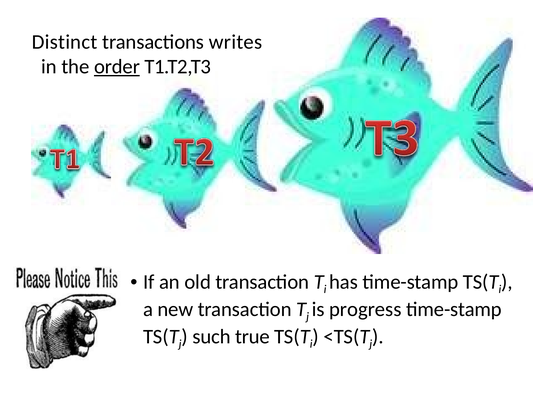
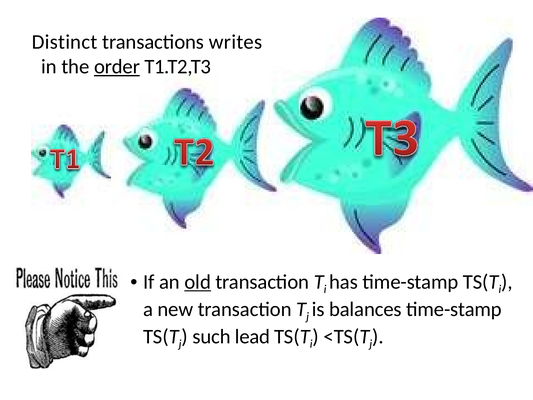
old underline: none -> present (198, 282)
progress: progress -> balances (365, 309)
true: true -> lead (253, 337)
